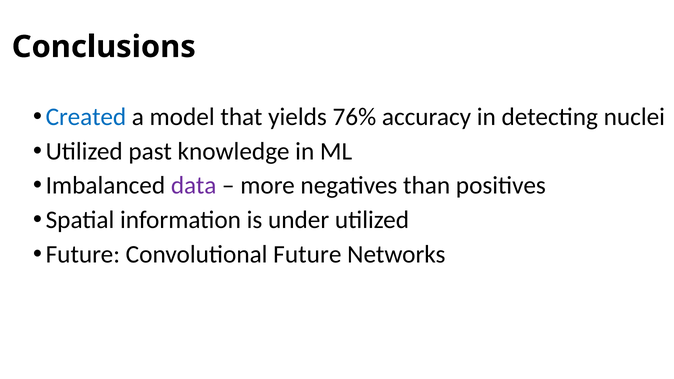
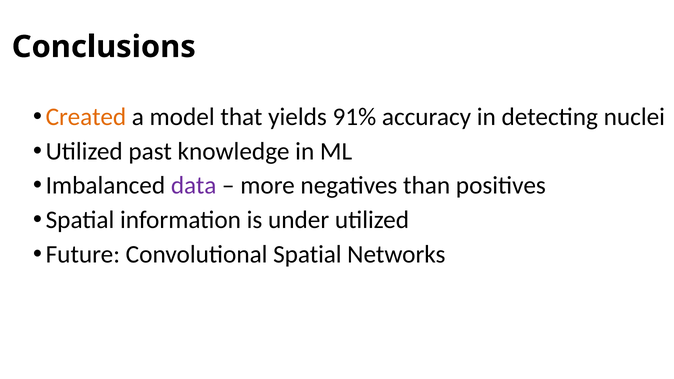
Created colour: blue -> orange (86, 117)
76%: 76% -> 91% (354, 117)
Convolutional Future: Future -> Spatial (307, 254)
